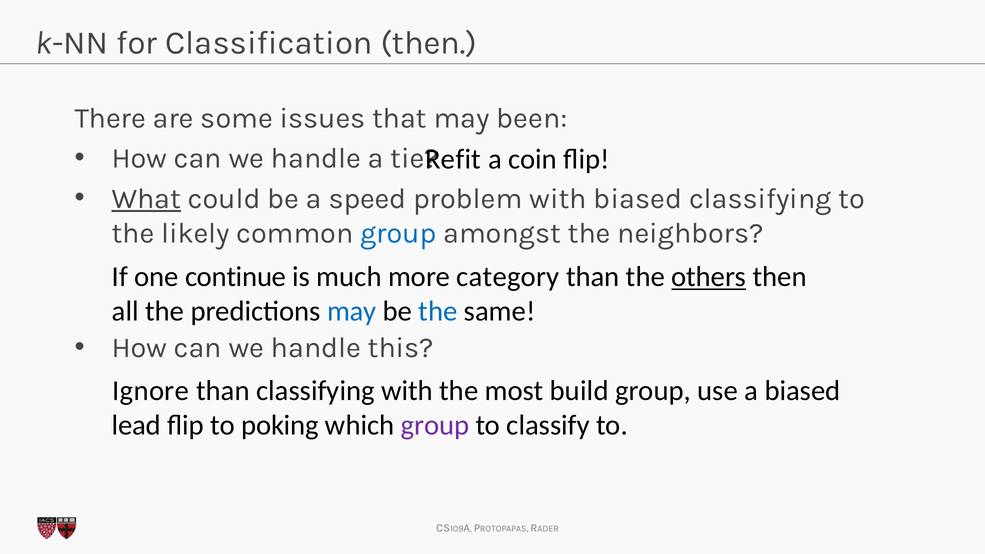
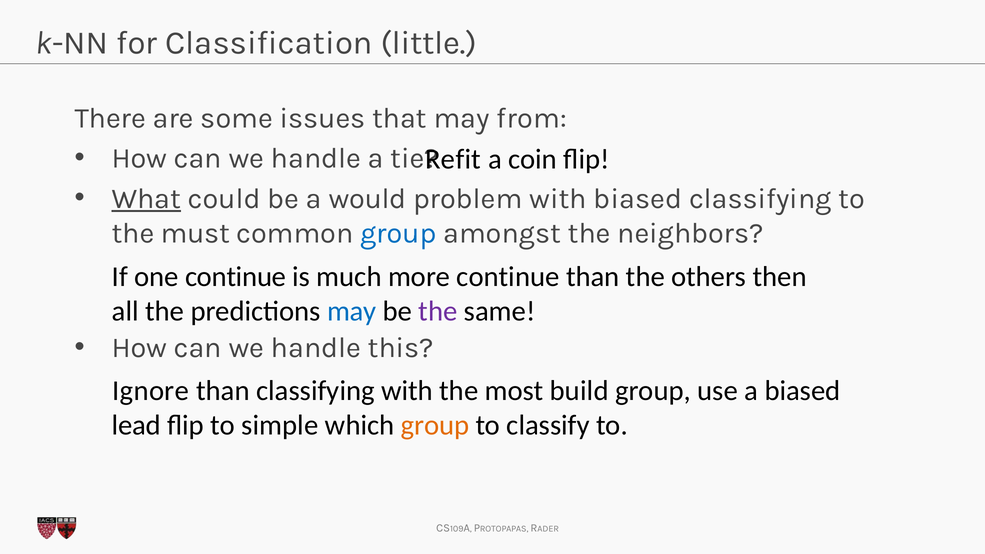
Classification then: then -> little (429, 43)
been: been -> from (532, 118)
speed: speed -> would (368, 199)
likely: likely -> must (195, 233)
more category: category -> continue (508, 277)
others underline: present -> none (709, 277)
the colour: blue -> purple (438, 311)
poking: poking -> simple (280, 425)
group colour: purple -> orange (435, 425)
